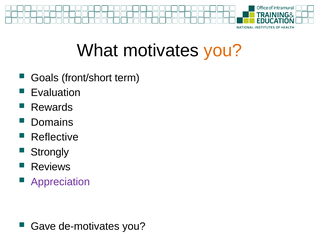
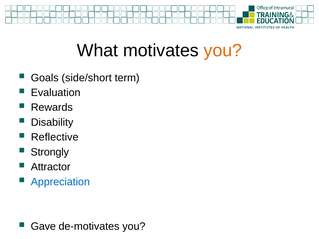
front/short: front/short -> side/short (87, 78)
Domains: Domains -> Disability (52, 122)
Reviews: Reviews -> Attractor (51, 167)
Appreciation colour: purple -> blue (60, 182)
